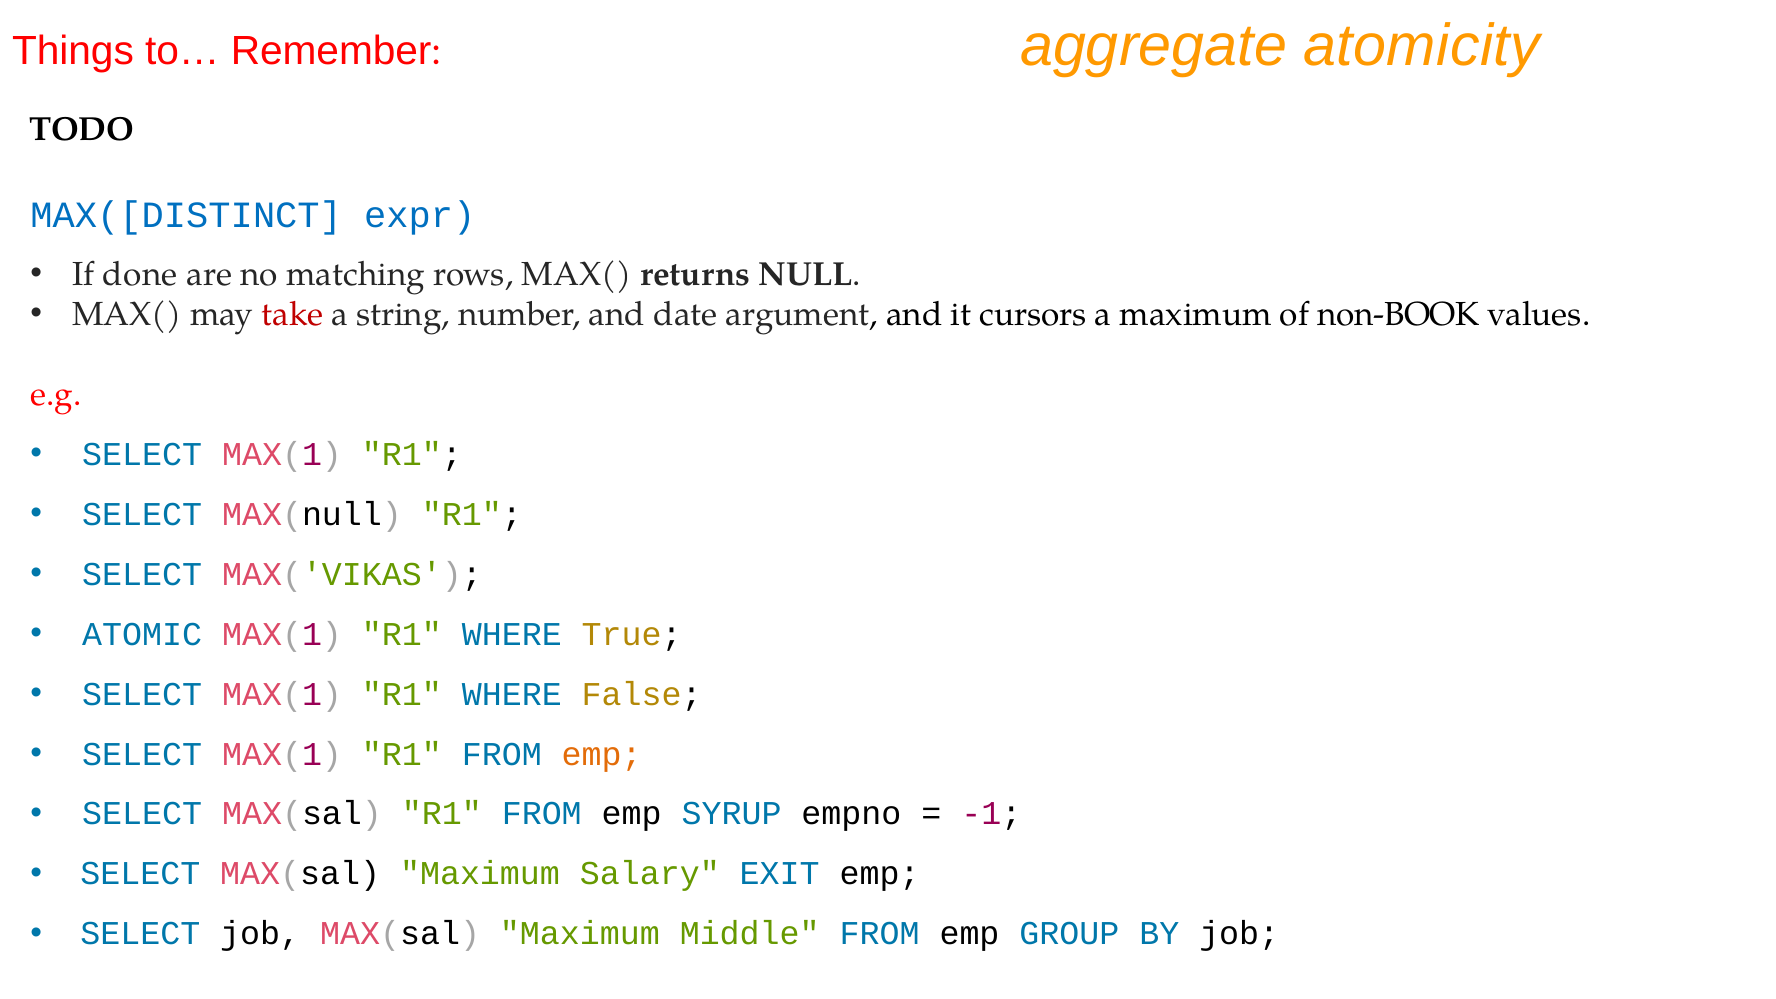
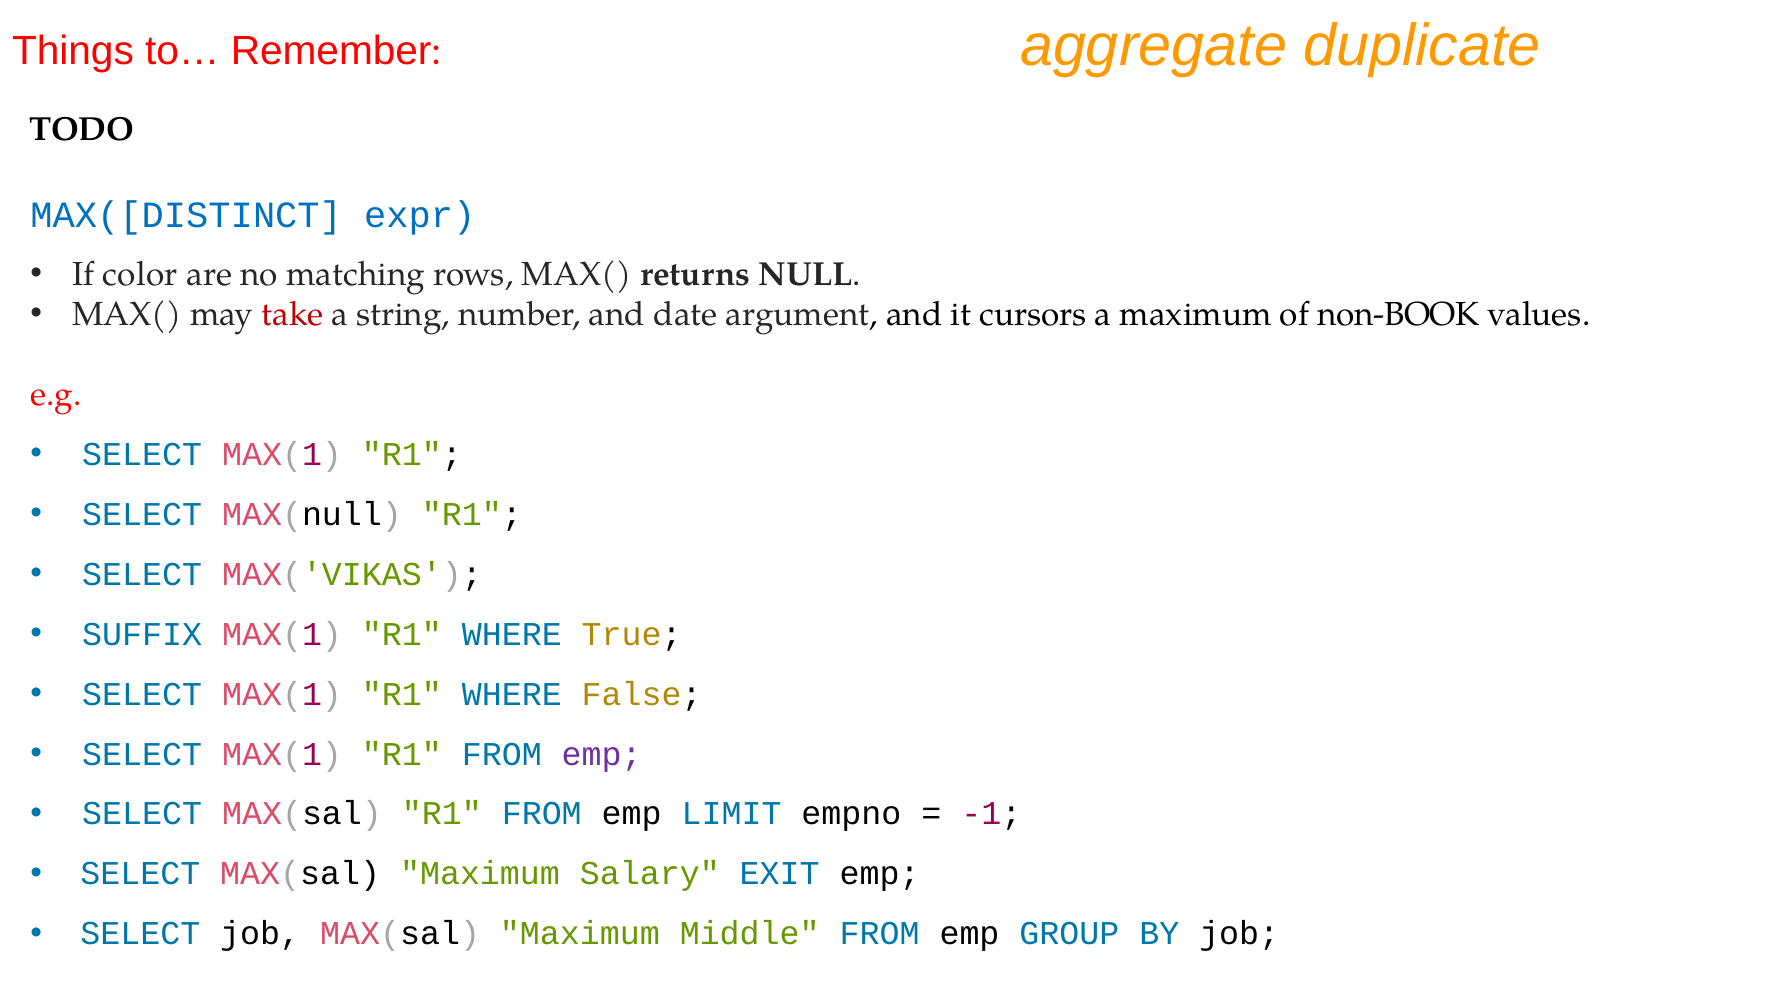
atomicity: atomicity -> duplicate (1422, 46)
done: done -> color (140, 274)
ATOMIC: ATOMIC -> SUFFIX (142, 634)
emp colour: orange -> purple (602, 754)
SYRUP: SYRUP -> LIMIT (732, 814)
